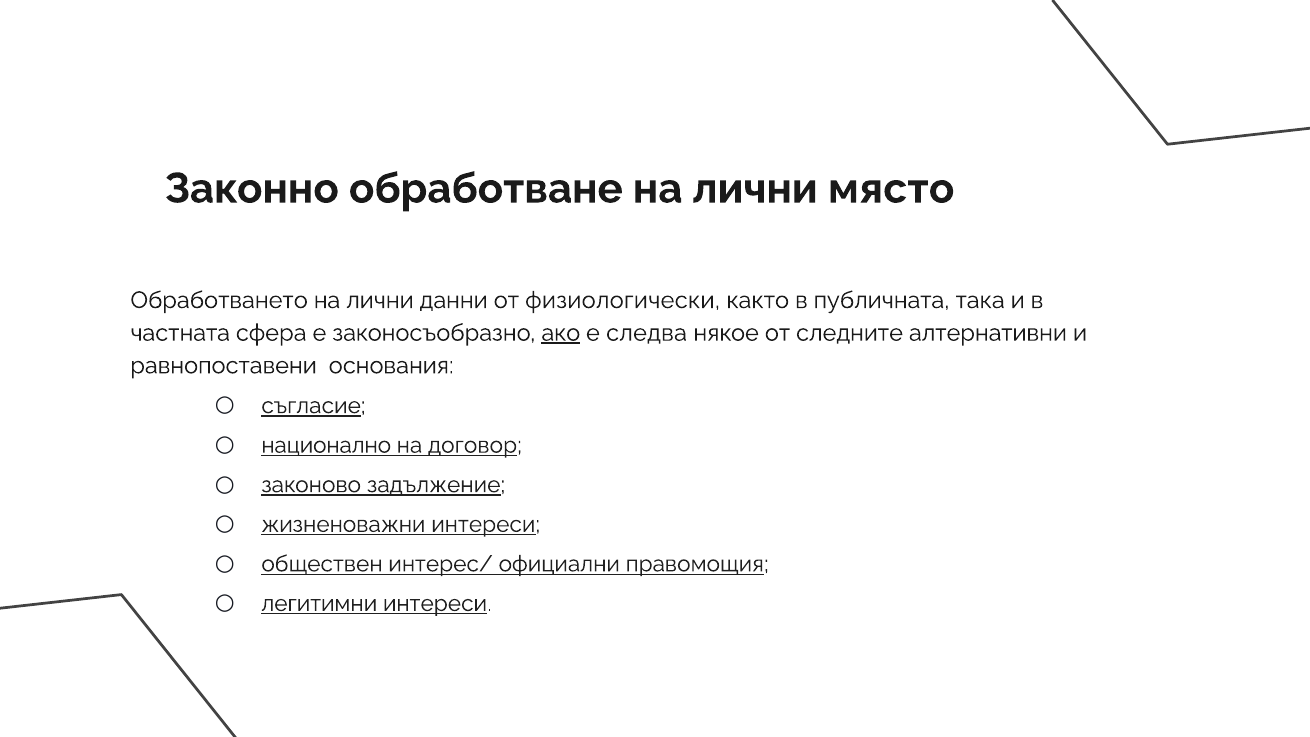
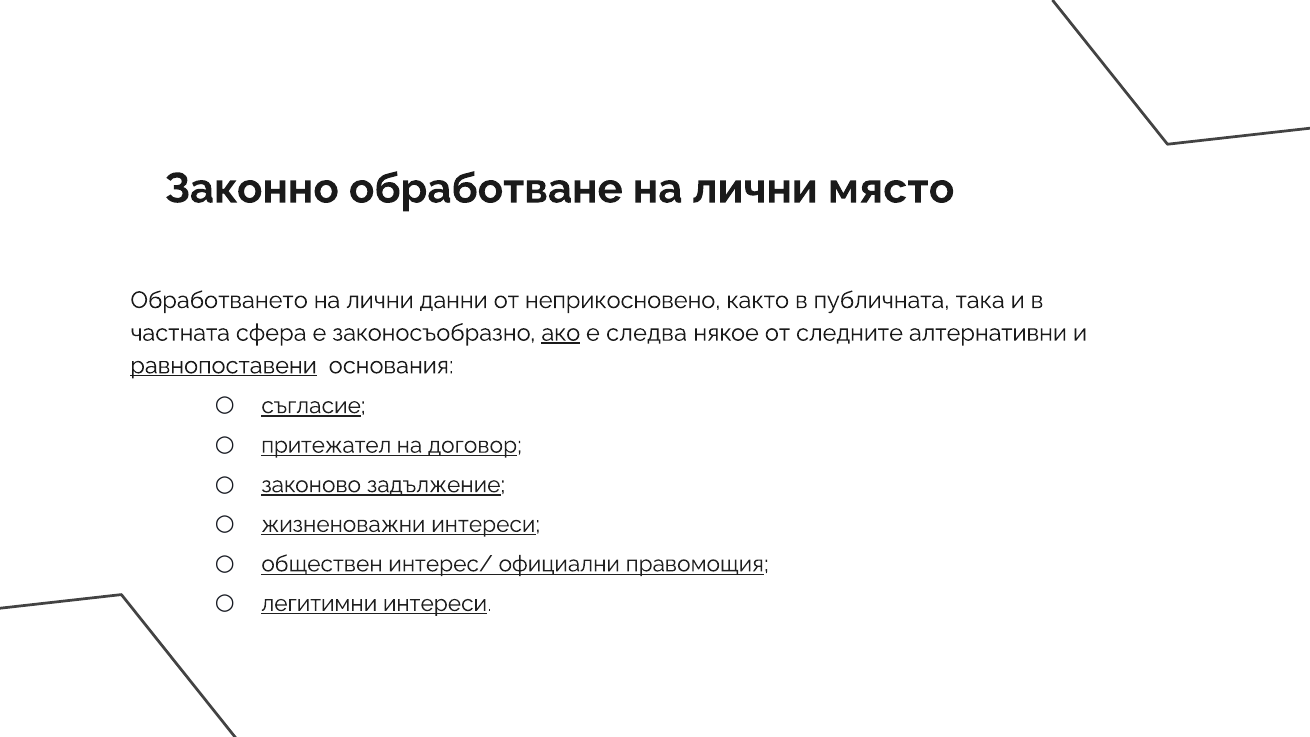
физиологически: физиологически -> неприкосновено (623, 300)
равнопоставени underline: none -> present (224, 365)
национално: национално -> притежател (326, 445)
